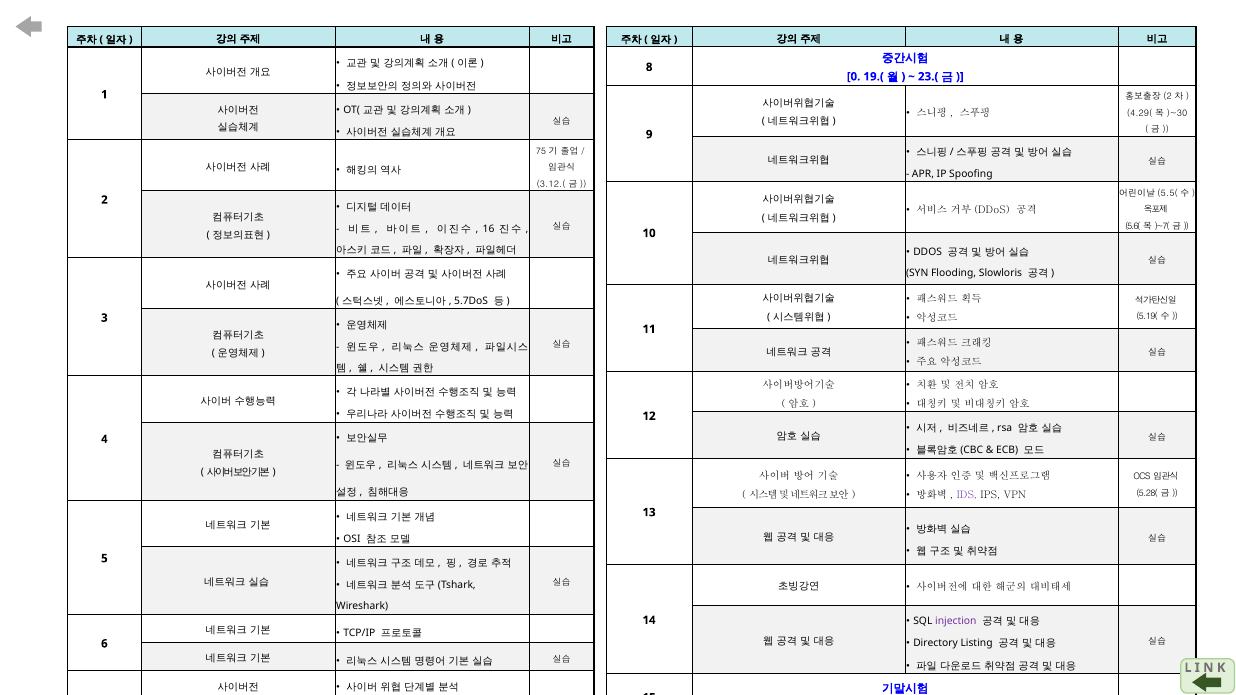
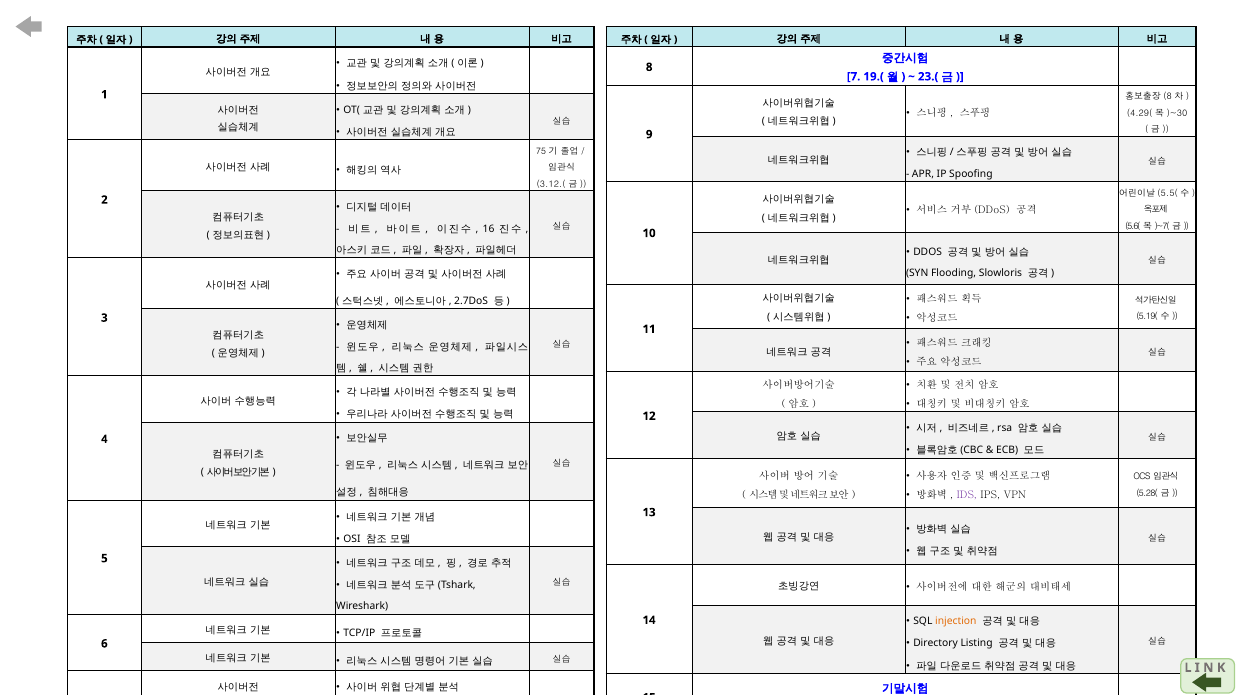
0: 0 -> 7 (854, 77)
2: 2 -> 8 (1168, 97)
5.7DoS: 5.7DoS -> 2.7DoS (471, 301)
injection colour: purple -> orange (956, 622)
